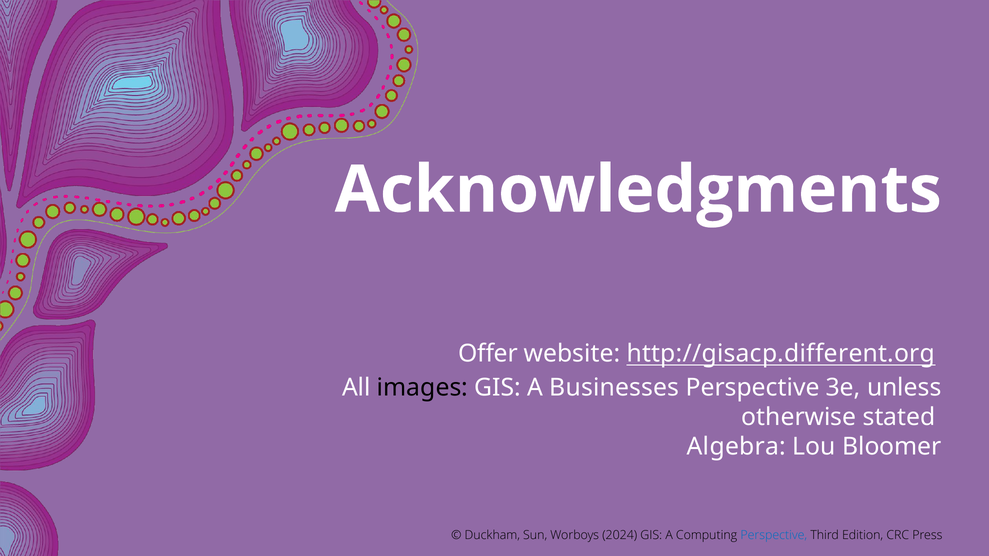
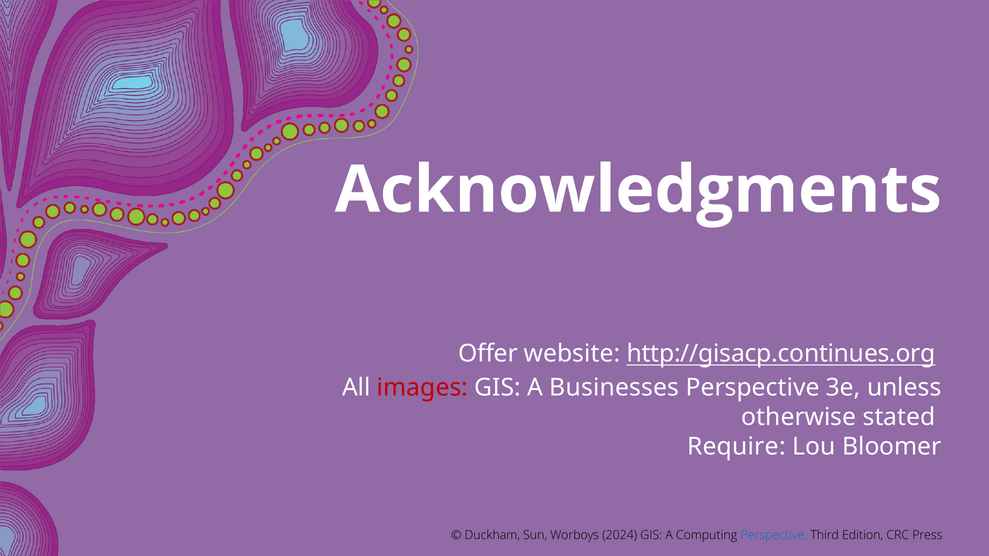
http://gisacp.different.org: http://gisacp.different.org -> http://gisacp.continues.org (781, 354)
images colour: black -> red (422, 388)
Algebra: Algebra -> Require (736, 447)
